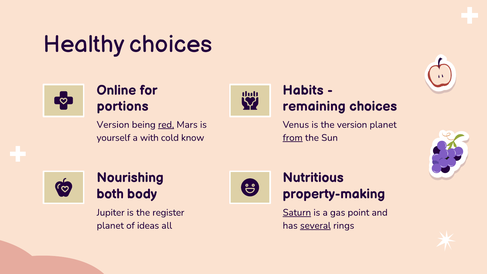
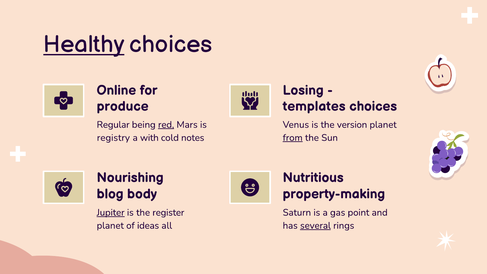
Healthy underline: none -> present (84, 44)
Habits: Habits -> Losing (303, 90)
portions: portions -> produce (123, 106)
remaining: remaining -> templates (314, 106)
Version: Version -> Regular (113, 125)
yourself: yourself -> registry (113, 138)
know: know -> notes (193, 138)
both: both -> blog (110, 194)
Jupiter underline: none -> present (111, 212)
Saturn underline: present -> none (297, 212)
